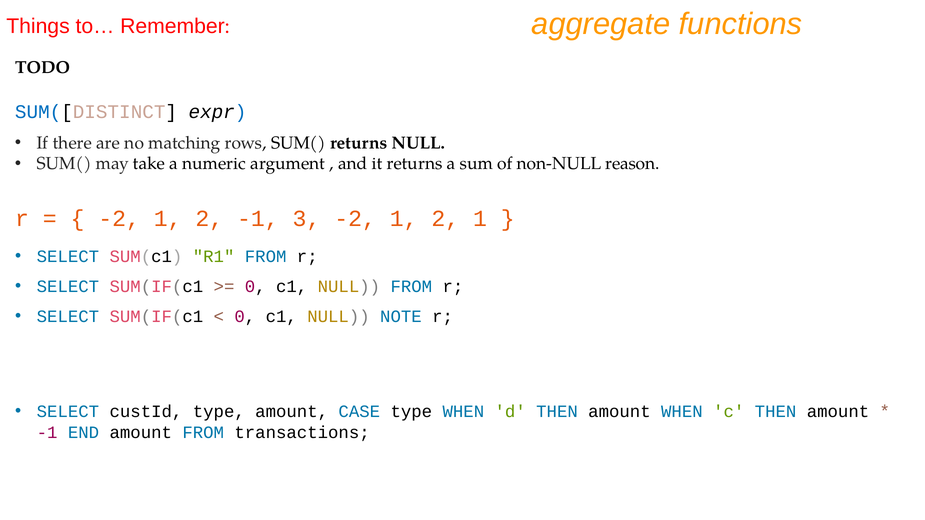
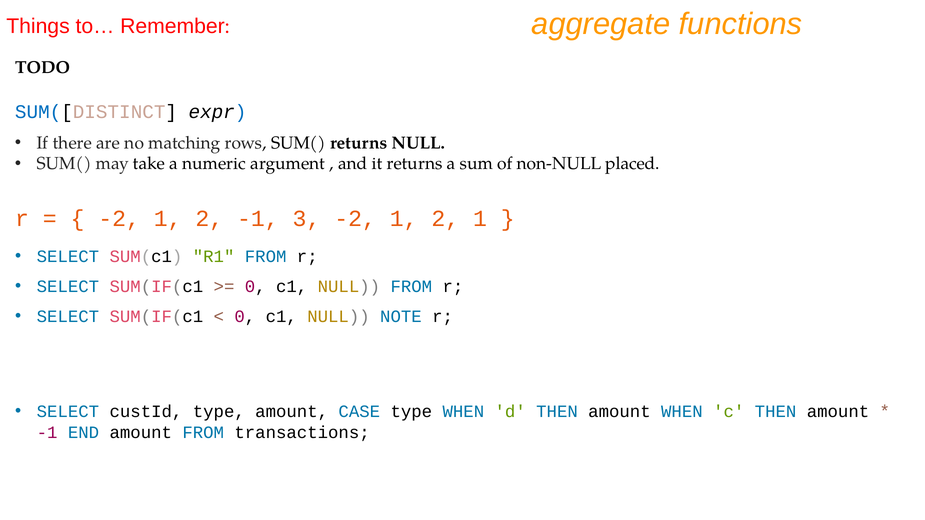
reason: reason -> placed (632, 164)
